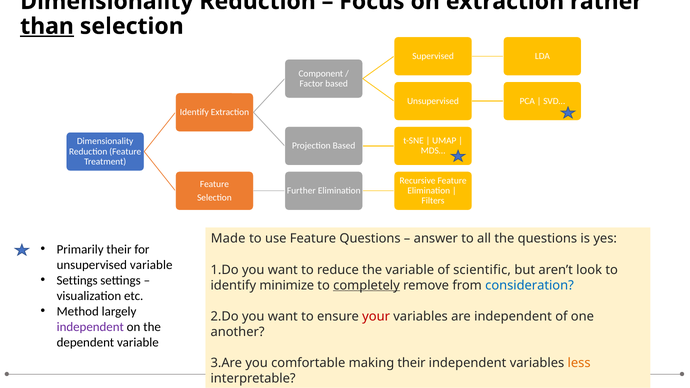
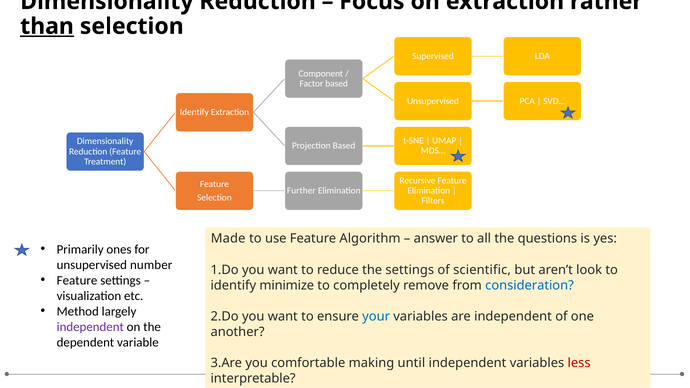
Feature Questions: Questions -> Algorithm (370, 239)
Primarily their: their -> ones (119, 249)
unsupervised variable: variable -> number (151, 265)
the variable: variable -> settings (410, 270)
Settings: Settings -> Feature (77, 280)
completely underline: present -> none (366, 285)
your colour: red -> blue (376, 316)
making their: their -> until (411, 363)
less colour: orange -> red (579, 363)
